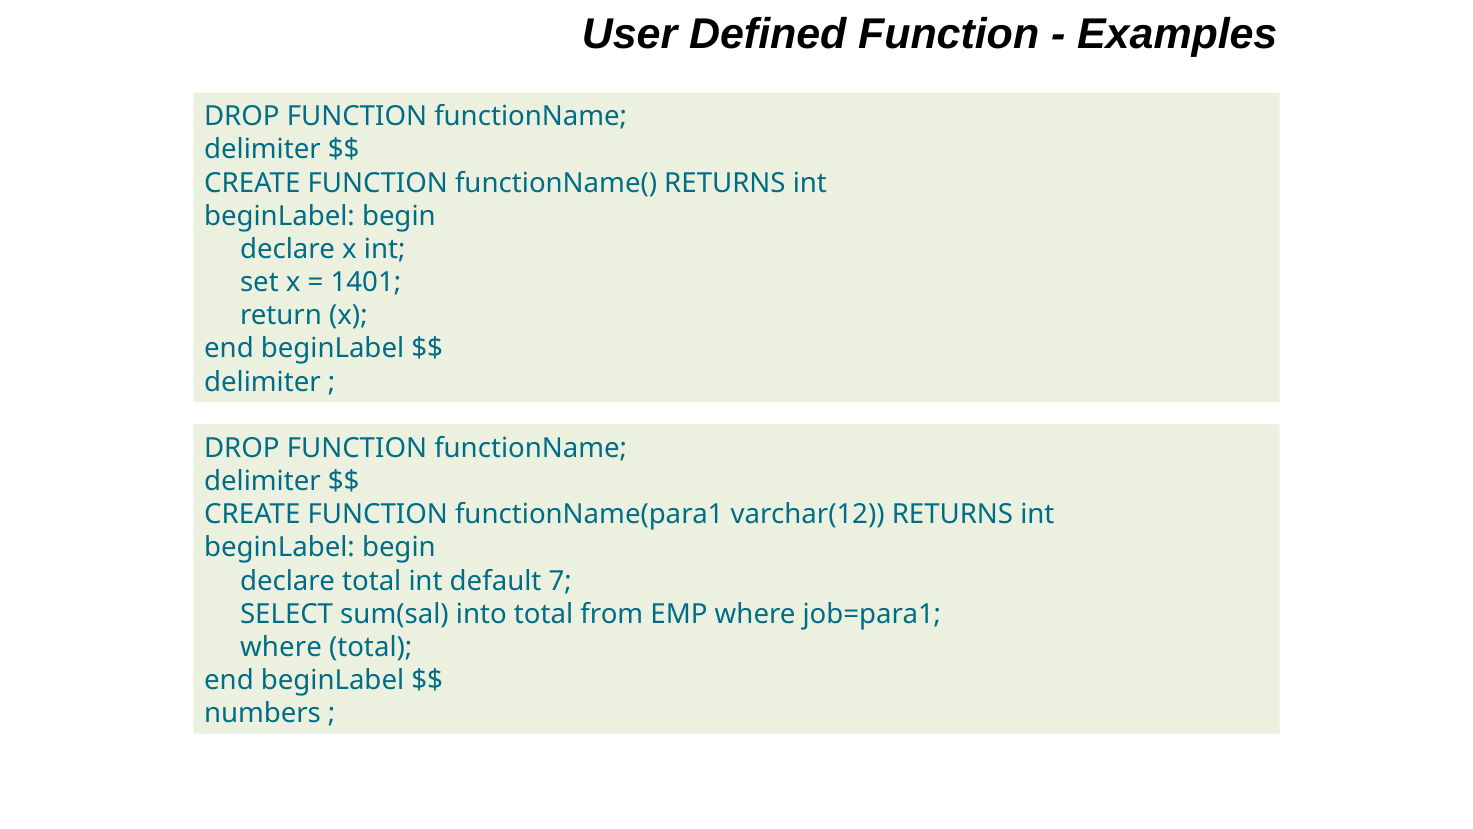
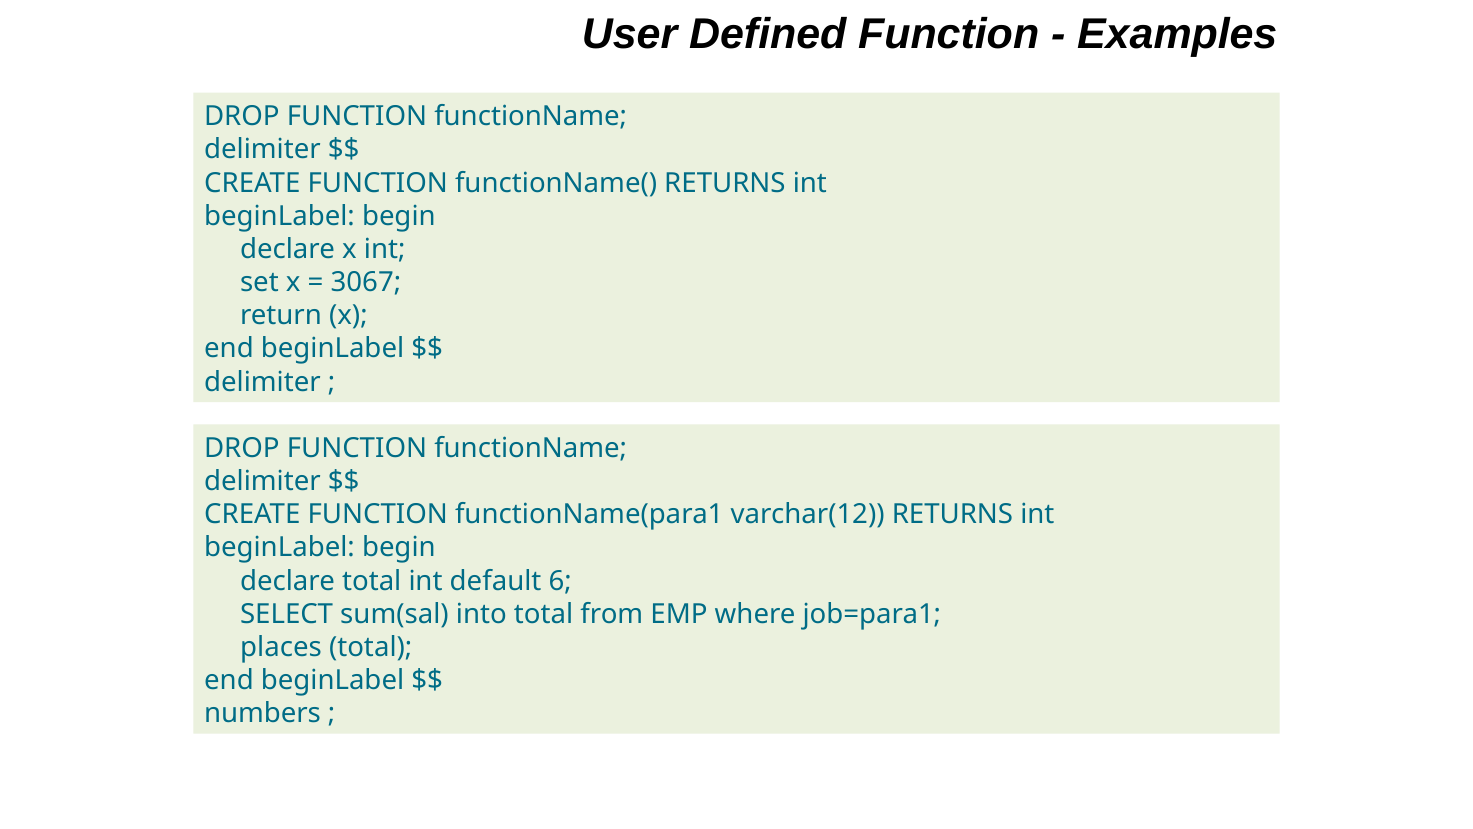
1401: 1401 -> 3067 (366, 282)
7: 7 -> 6 (560, 581)
where: where -> places (281, 647)
